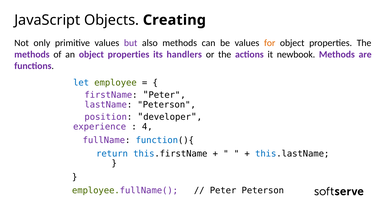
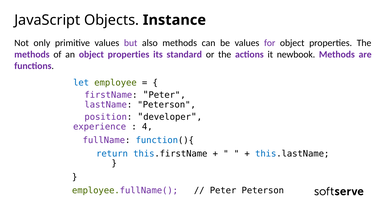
Creating: Creating -> Instance (174, 20)
for colour: orange -> purple (270, 43)
handlers: handlers -> standard (184, 54)
